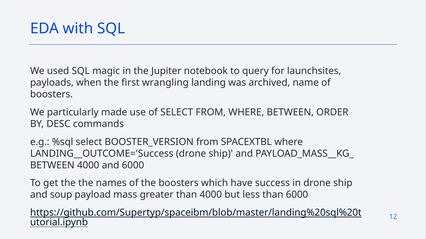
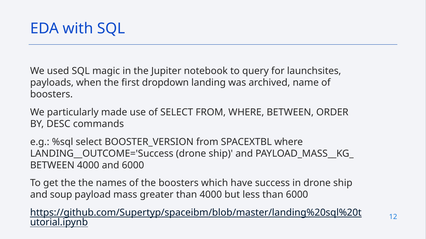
wrangling: wrangling -> dropdown (165, 83)
